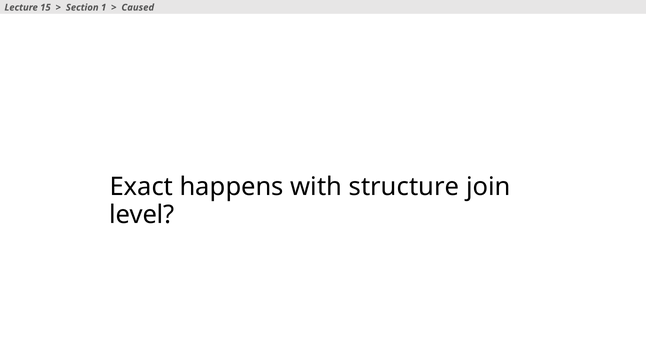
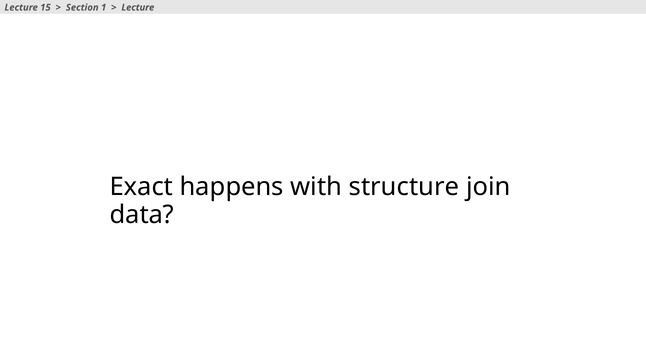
Caused: Caused -> Lecture (138, 7)
level: level -> data (142, 215)
